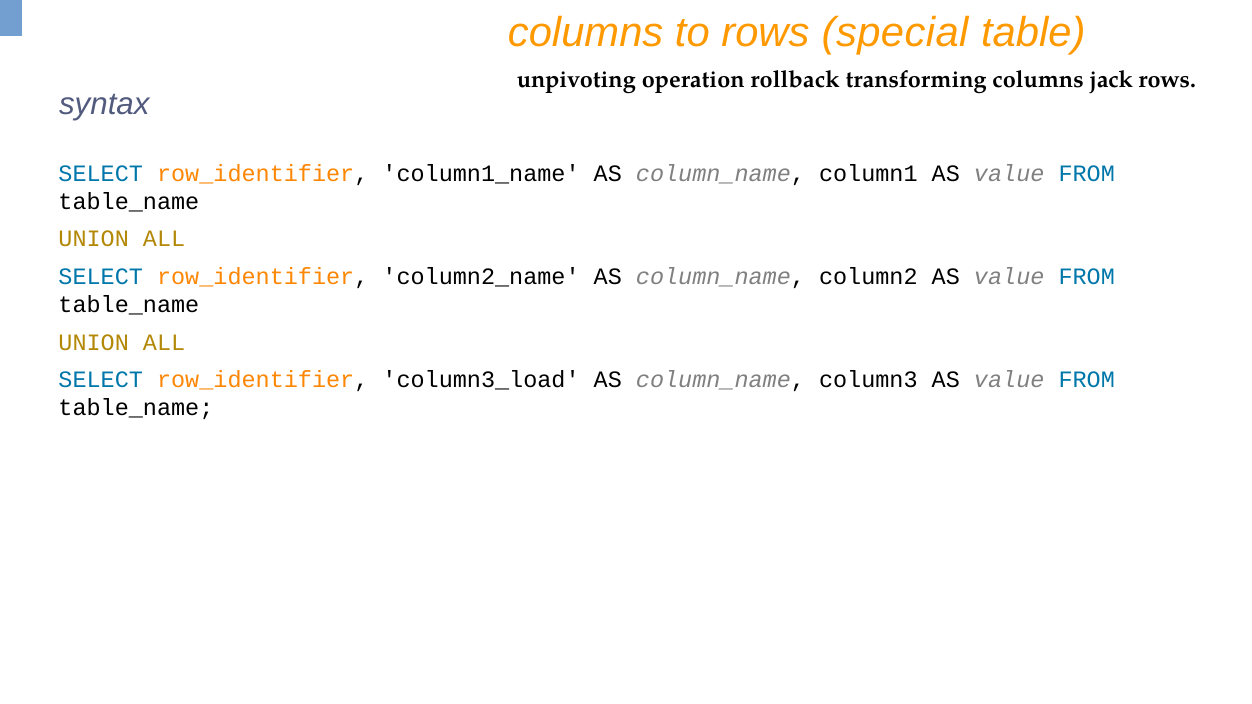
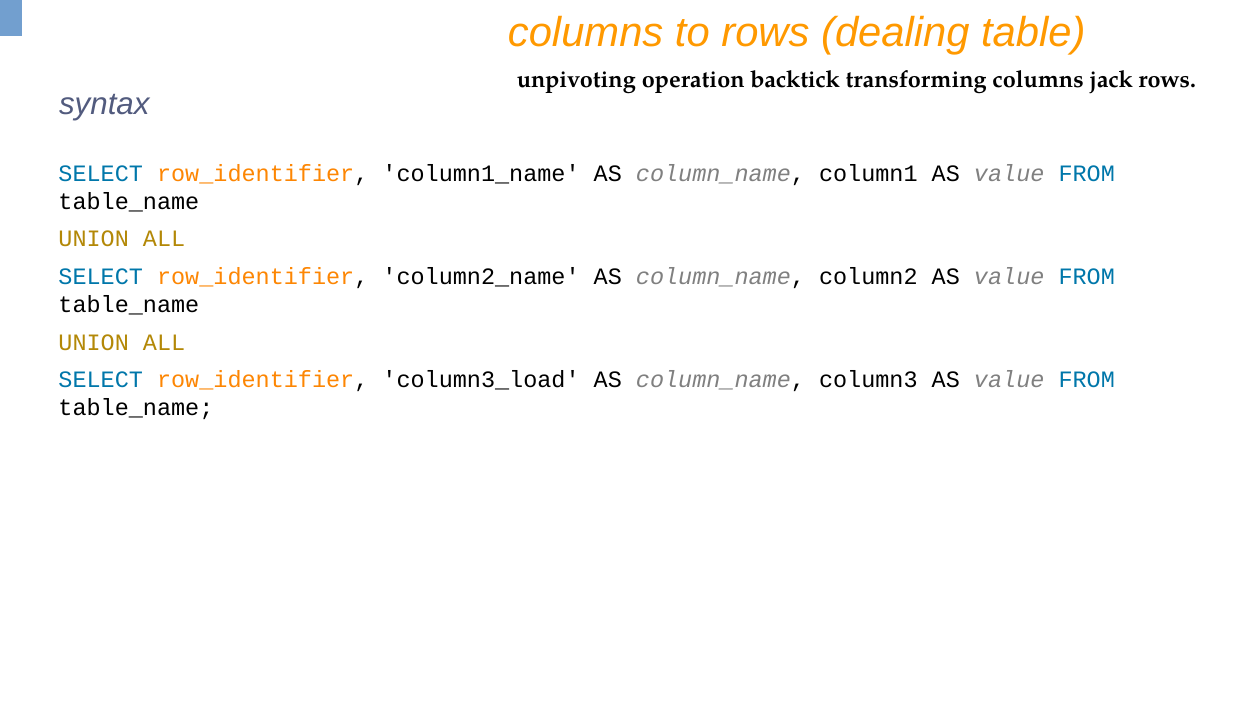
special: special -> dealing (895, 33)
rollback: rollback -> backtick (795, 80)
